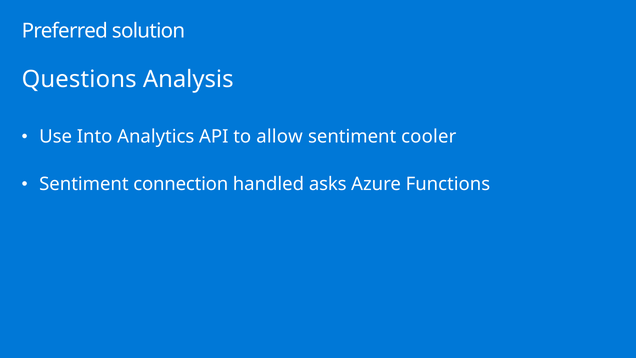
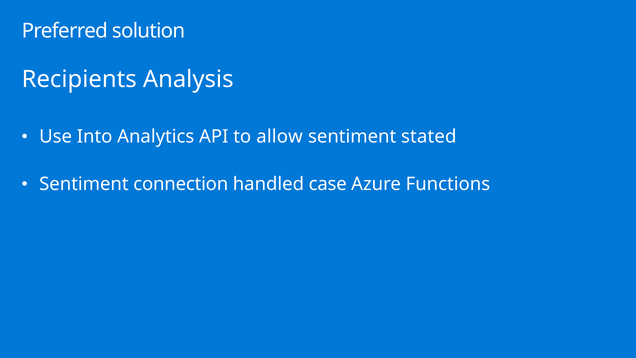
Questions: Questions -> Recipients (79, 80)
cooler: cooler -> stated (429, 137)
asks: asks -> case (328, 184)
